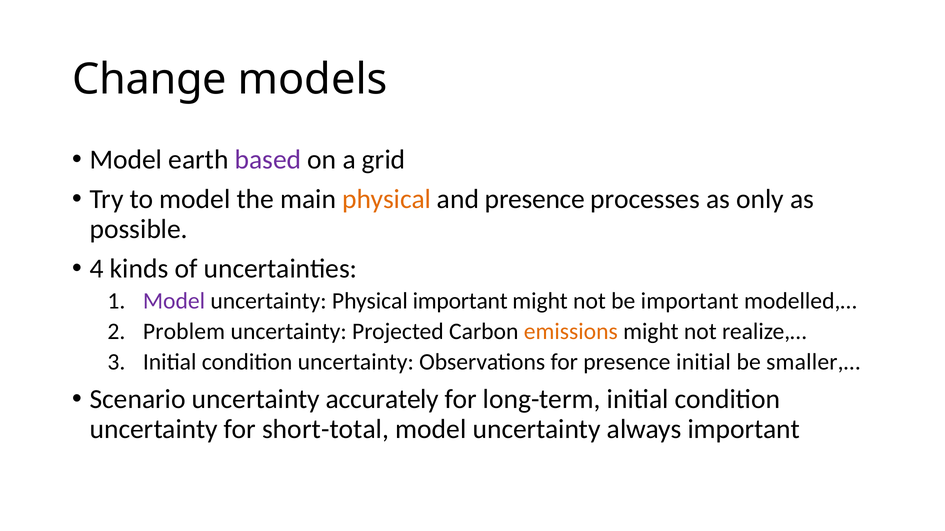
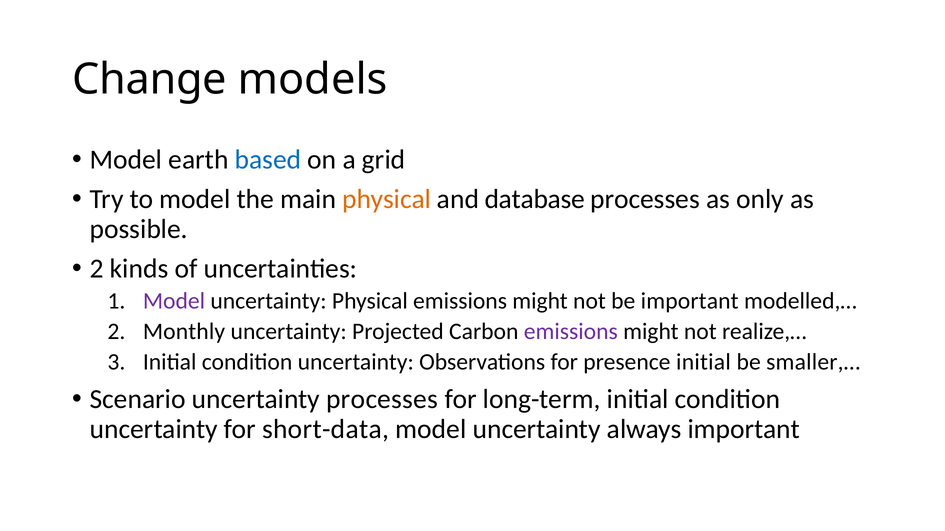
based colour: purple -> blue (268, 160)
and presence: presence -> database (535, 199)
4: 4 -> 2 (97, 269)
Physical important: important -> emissions (460, 301)
Problem: Problem -> Monthly (184, 332)
emissions colour: orange -> purple (571, 332)
uncertainty accurately: accurately -> processes (382, 400)
short-total: short-total -> short-data (326, 429)
